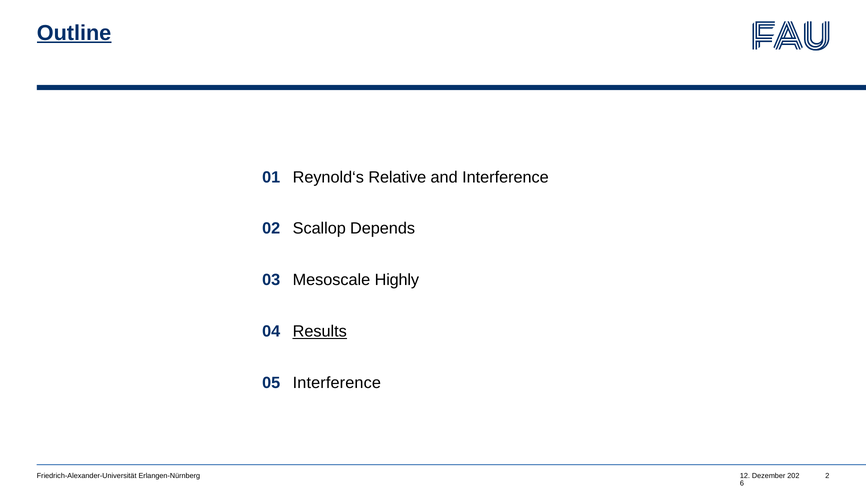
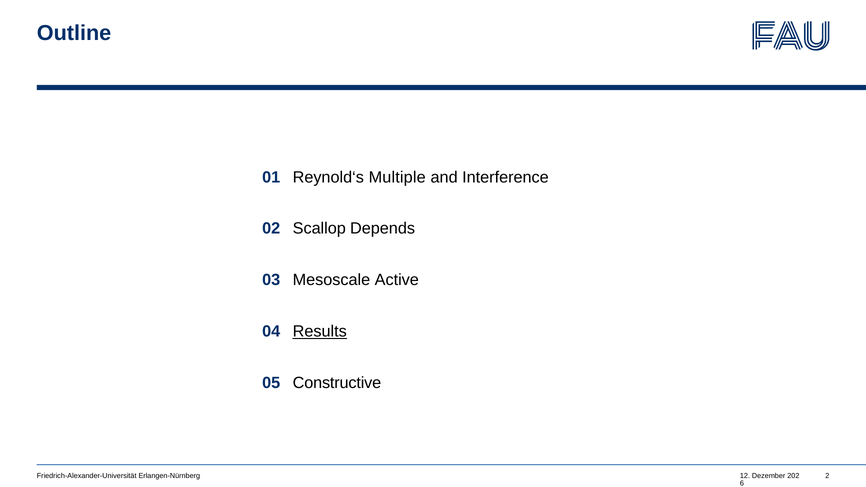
Outline underline: present -> none (74, 33)
Relative: Relative -> Multiple (397, 177)
Highly: Highly -> Active (397, 280)
Interference: Interference -> Constructive (337, 383)
